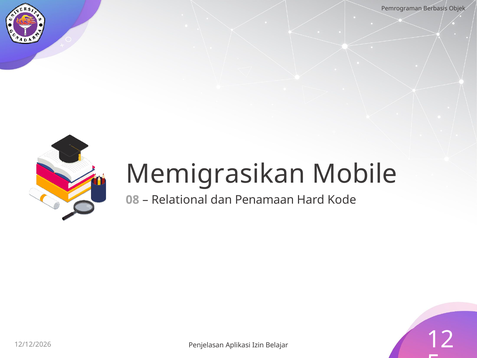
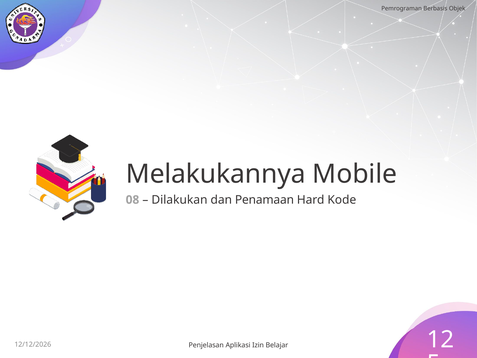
Memigrasikan: Memigrasikan -> Melakukannya (216, 174)
Relational: Relational -> Dilakukan (179, 200)
